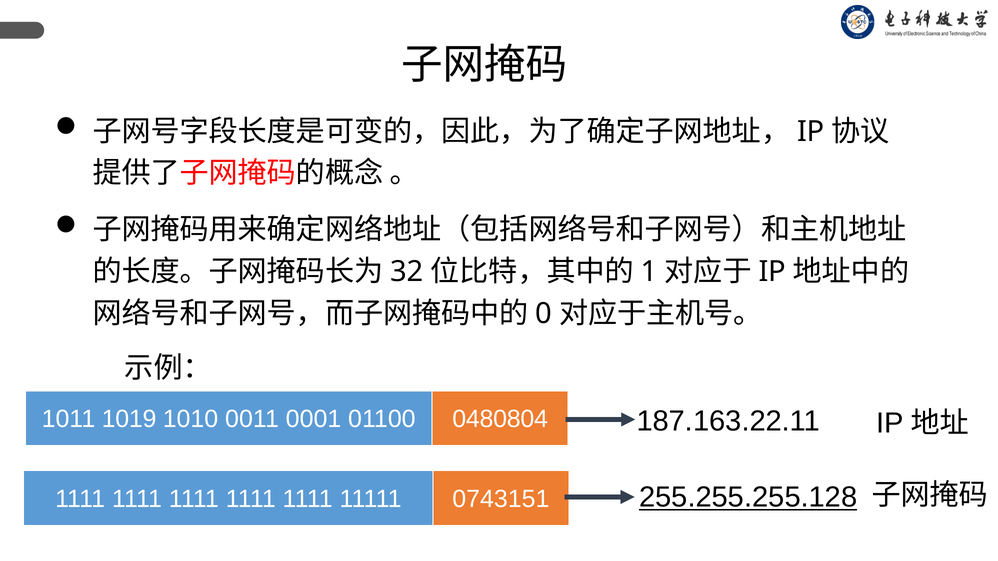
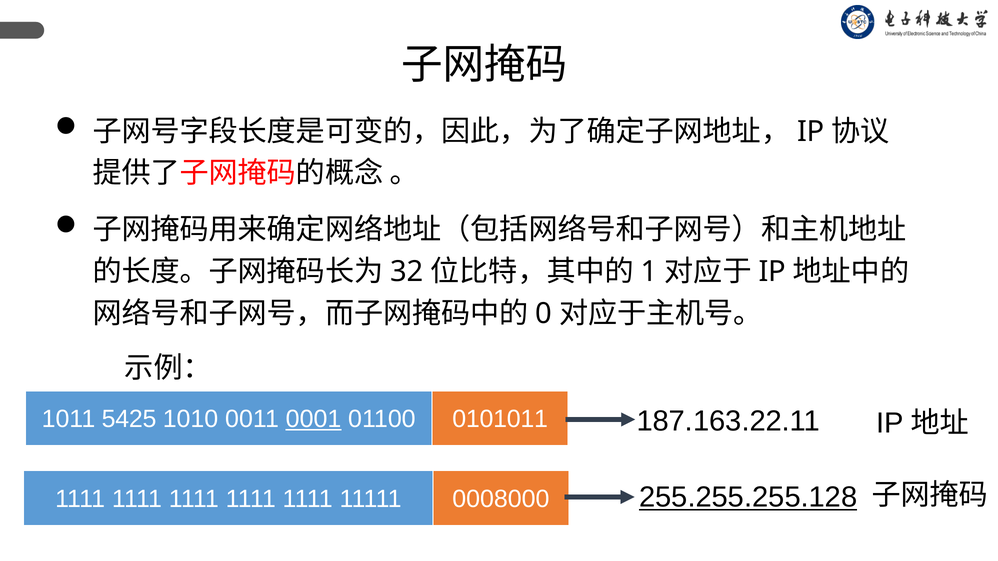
1019: 1019 -> 5425 (129, 419)
0001 underline: none -> present (314, 419)
0480804: 0480804 -> 0101011 (500, 419)
0743151: 0743151 -> 0008000 (501, 499)
